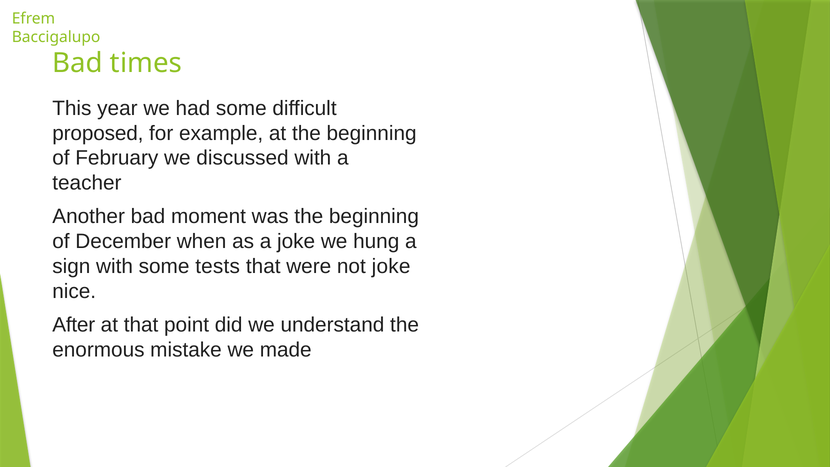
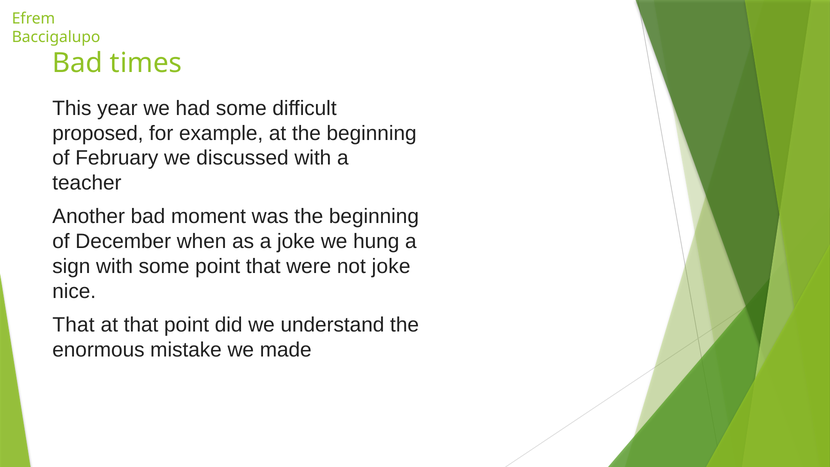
some tests: tests -> point (218, 266)
After: After -> That (74, 325)
